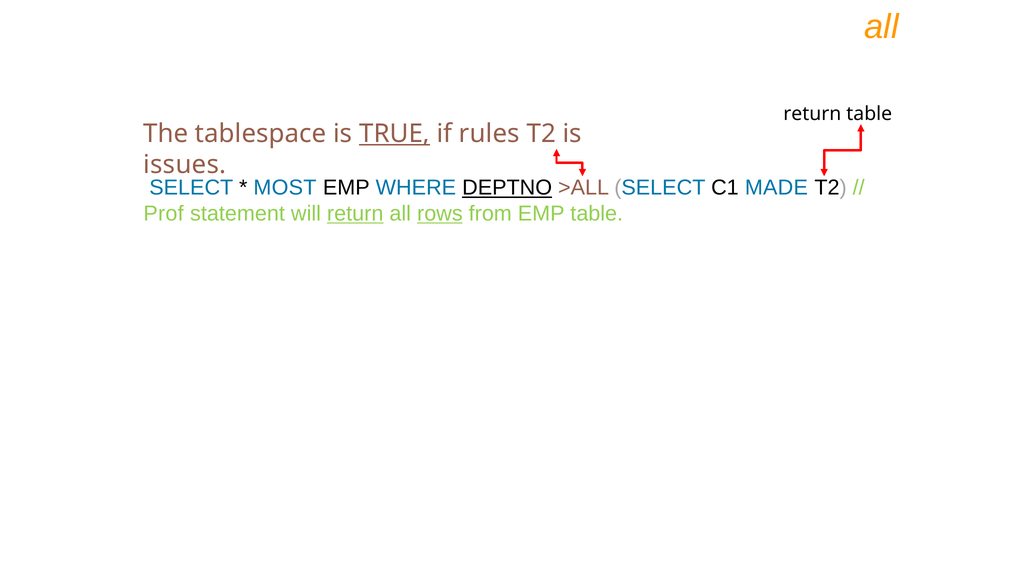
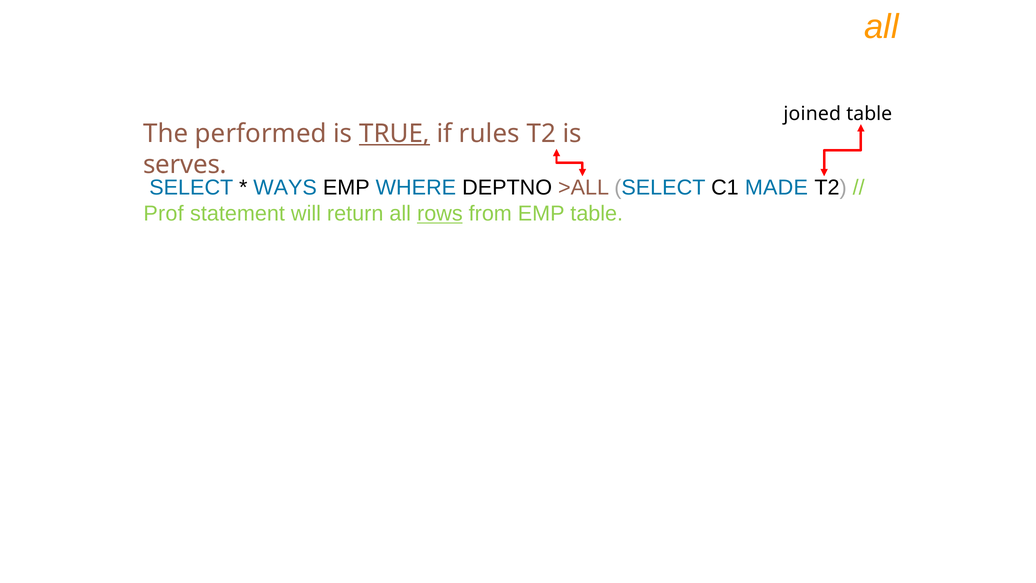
return: return -> joined (812, 114)
tablespace: tablespace -> performed (261, 133)
issues: issues -> serves (185, 164)
MOST: MOST -> WAYS (285, 188)
DEPTNO underline: present -> none (507, 188)
return underline: present -> none (355, 214)
